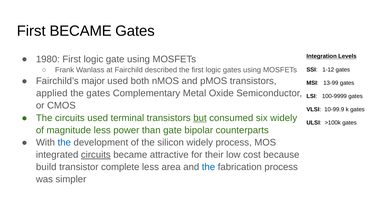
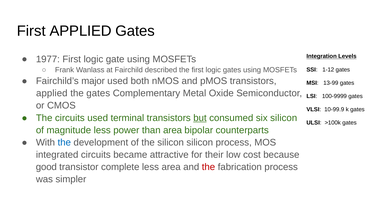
First BECAME: BECAME -> APPLIED (81, 31)
1980: 1980 -> 1977 (48, 59)
six widely: widely -> silicon (284, 118)
than gate: gate -> area (173, 130)
silicon widely: widely -> silicon (200, 142)
circuits underline: present -> none (96, 155)
build: build -> good (46, 167)
the colour: blue -> red (208, 167)
